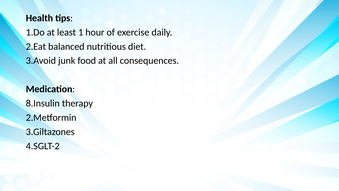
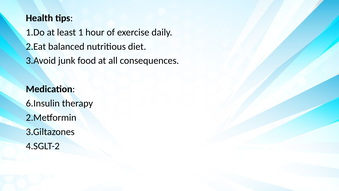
8.Insulin: 8.Insulin -> 6.Insulin (43, 103)
